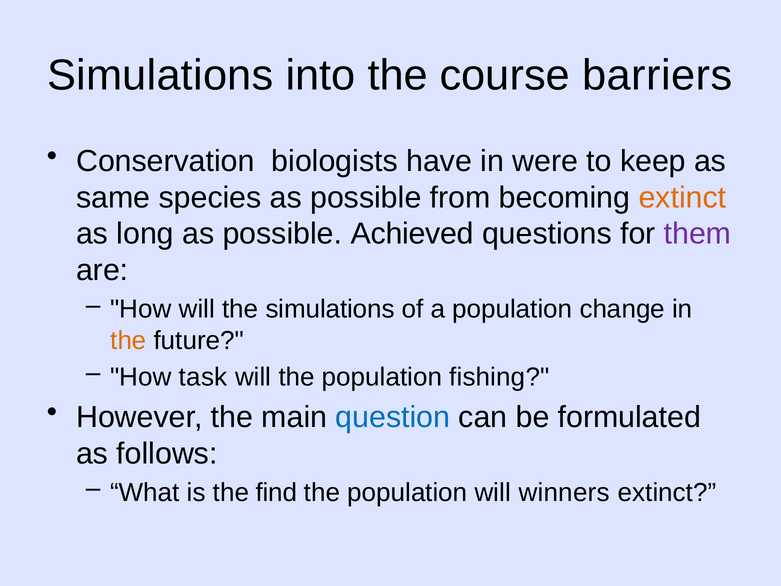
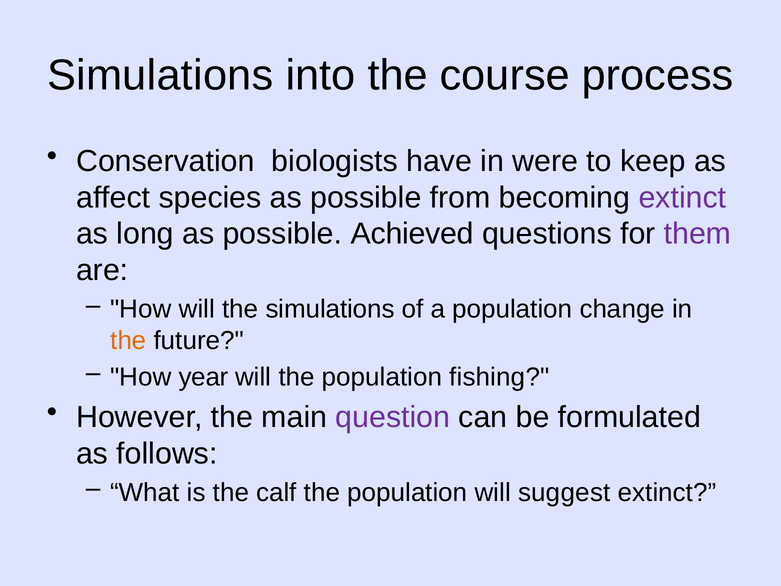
barriers: barriers -> process (658, 75)
same: same -> affect (113, 197)
extinct colour: orange -> purple (682, 197)
task: task -> year (203, 377)
question colour: blue -> purple (393, 417)
find: find -> calf (276, 492)
winners: winners -> suggest (564, 492)
